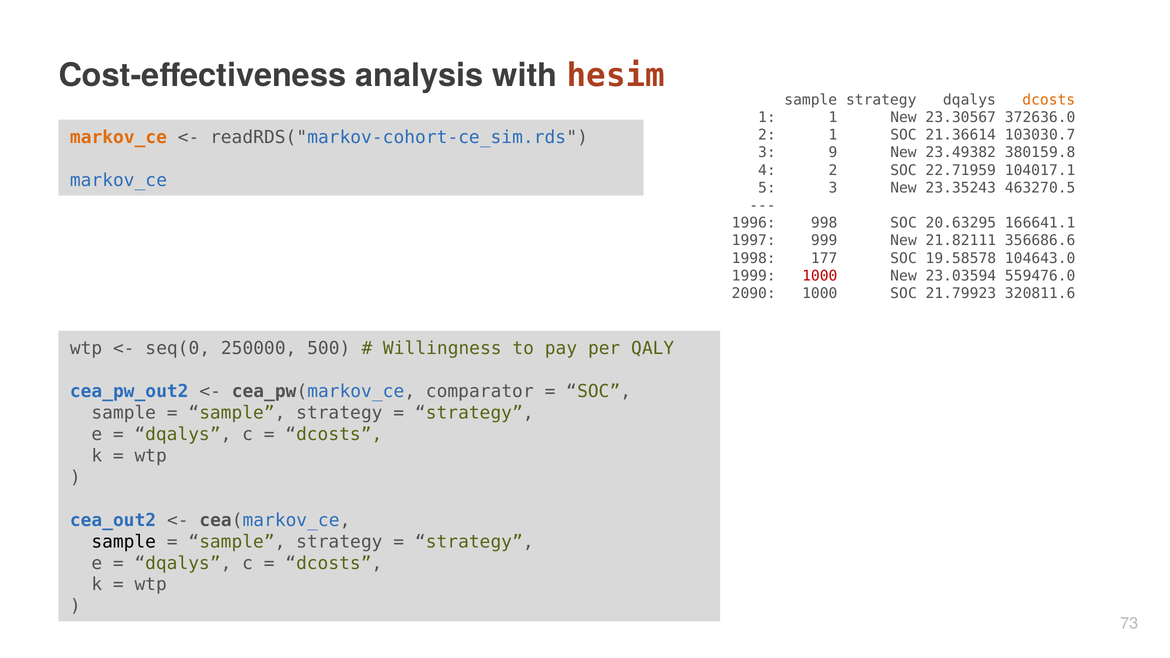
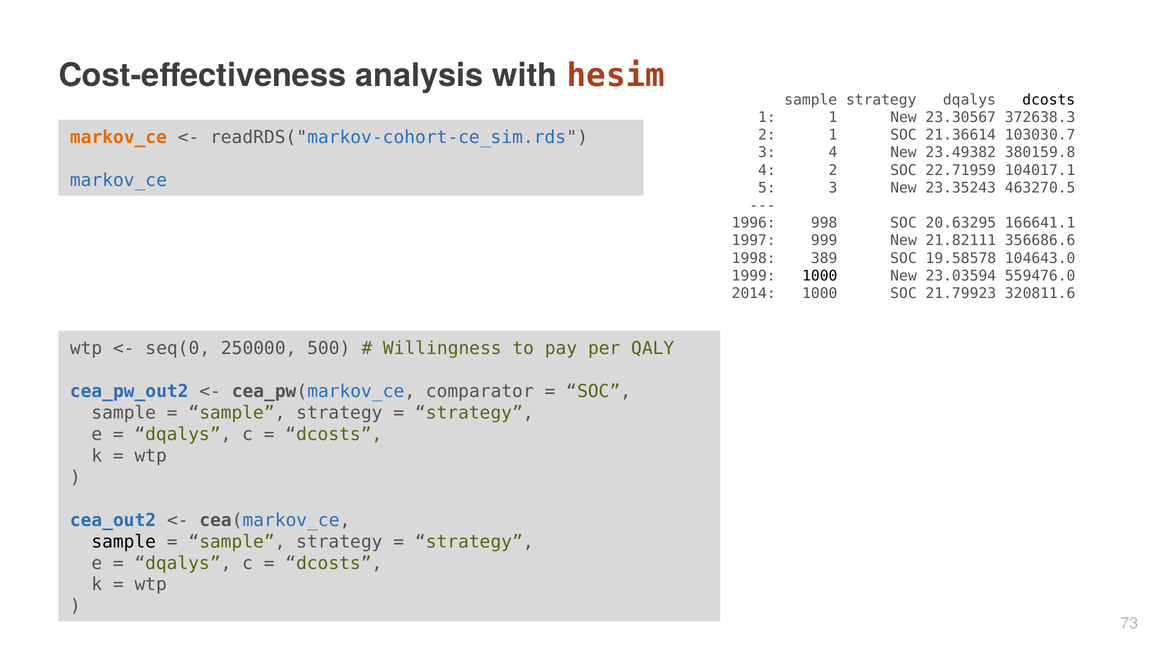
dcosts colour: orange -> black (1049, 100)
372636.0: 372636.0 -> 372638.3 (1040, 117)
3 9: 9 -> 4 (833, 153)
177: 177 -> 389 (824, 258)
1000 colour: red -> black (820, 276)
2090: 2090 -> 2014 (754, 293)
